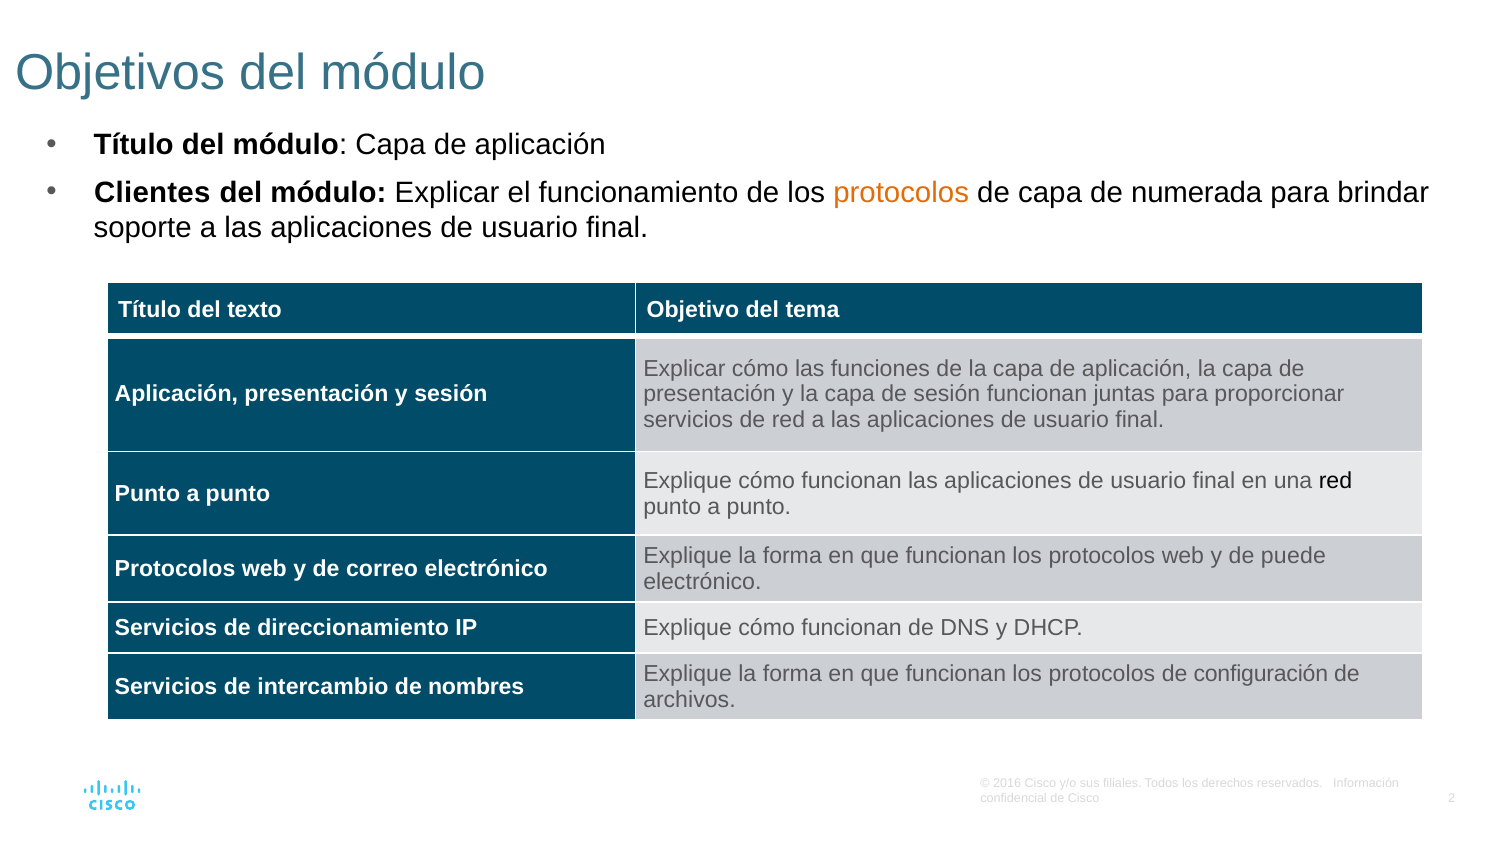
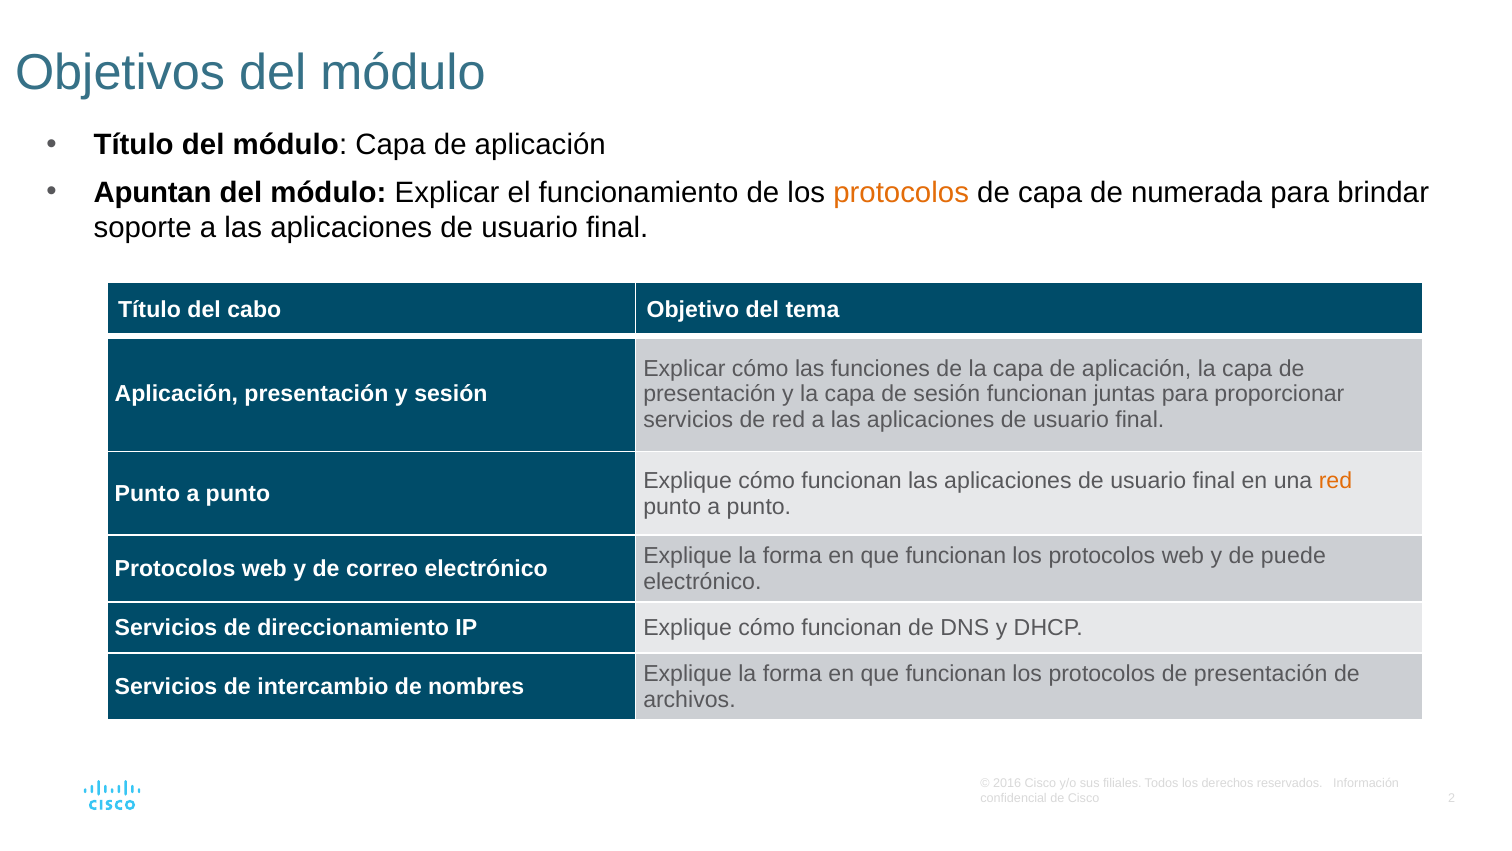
Clientes: Clientes -> Apuntan (153, 193)
texto: texto -> cabo (254, 310)
red colour: black -> orange (1335, 481)
protocolos de configuración: configuración -> presentación (1261, 674)
